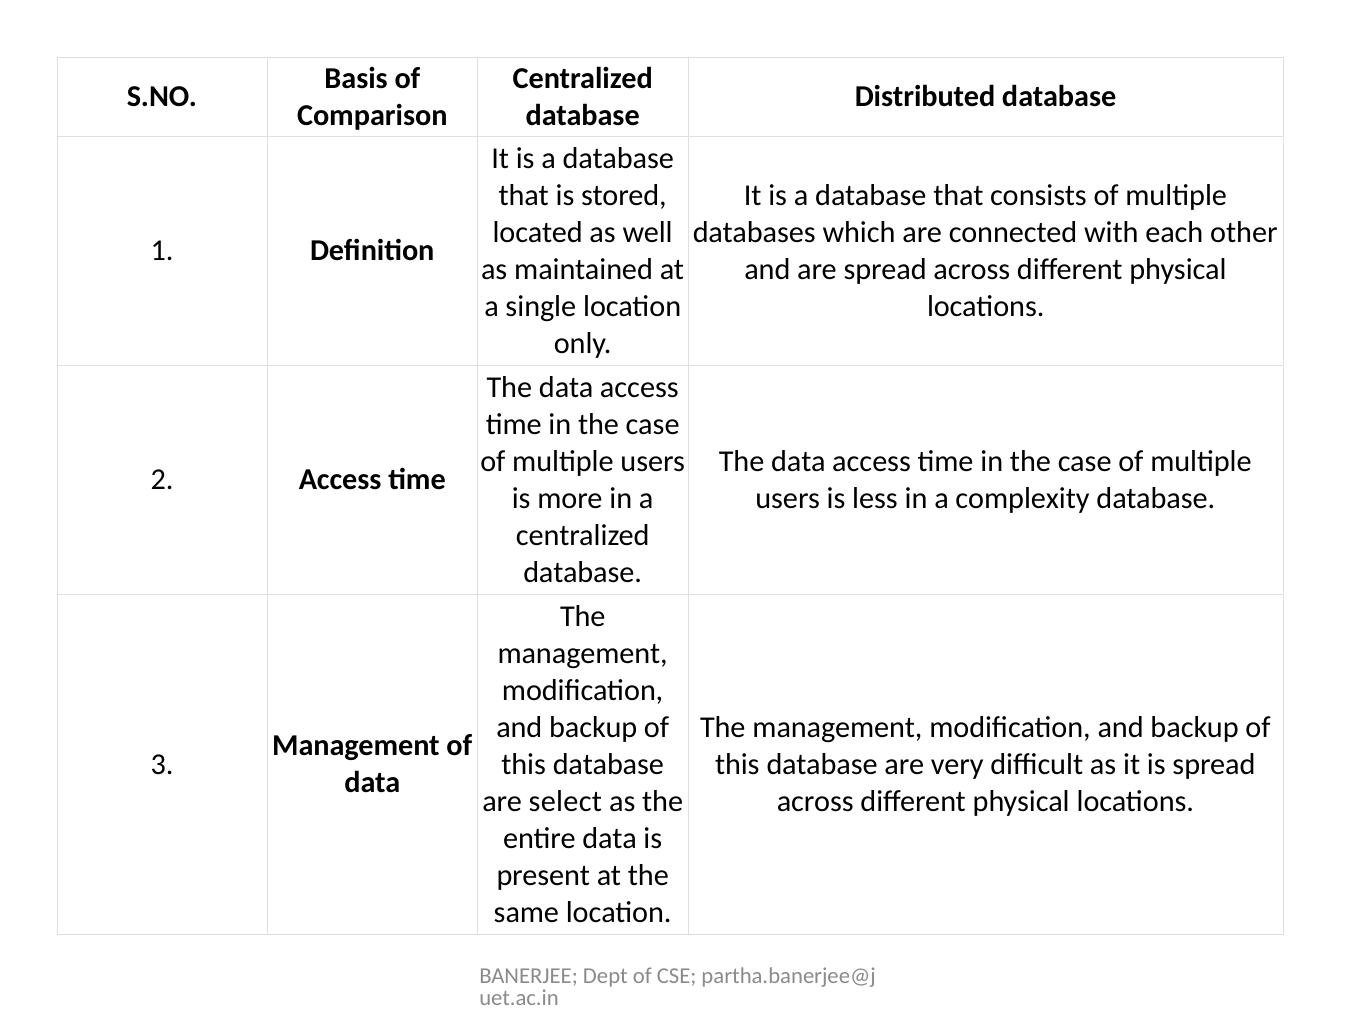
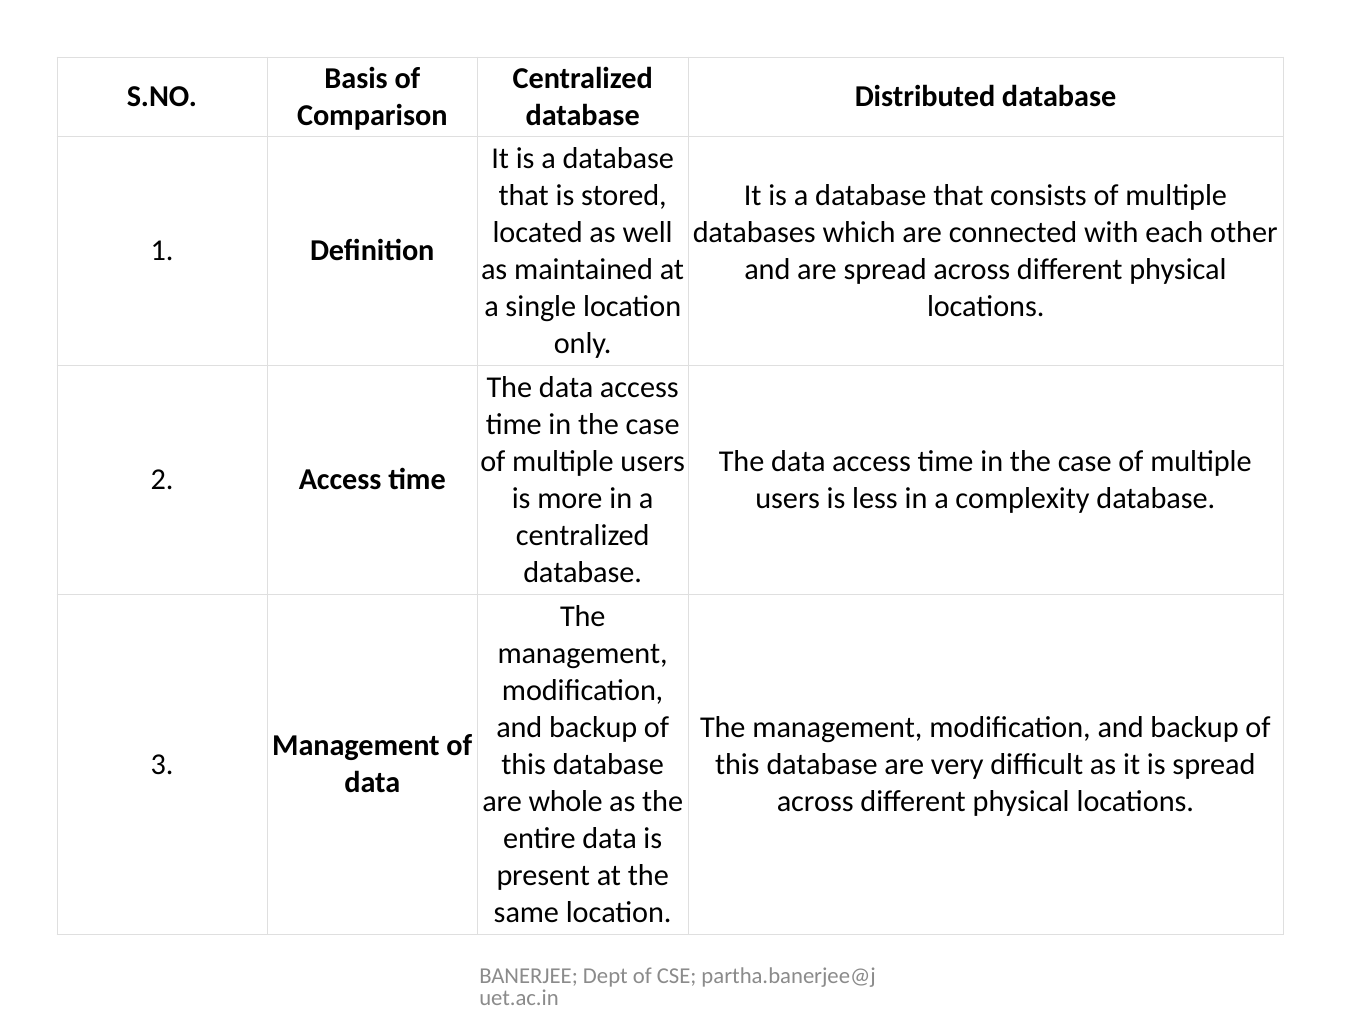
select: select -> whole (566, 802)
